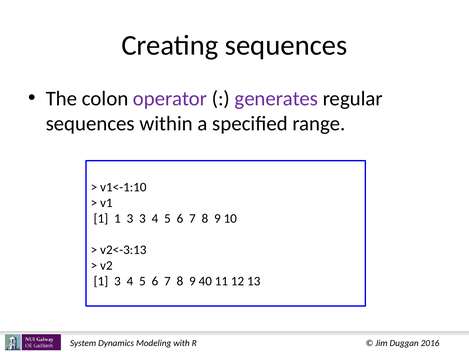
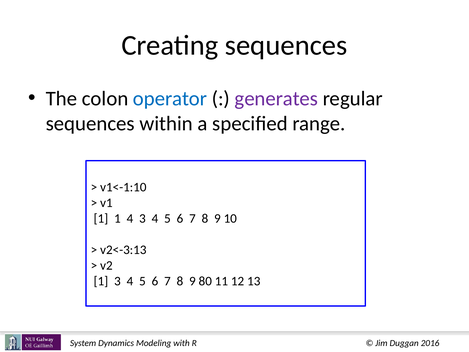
operator colour: purple -> blue (170, 98)
1 1 3: 3 -> 4 (130, 218)
40: 40 -> 80 (205, 281)
